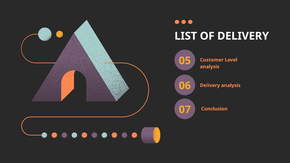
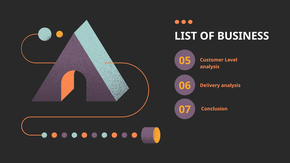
OF DELIVERY: DELIVERY -> BUSINESS (243, 36)
